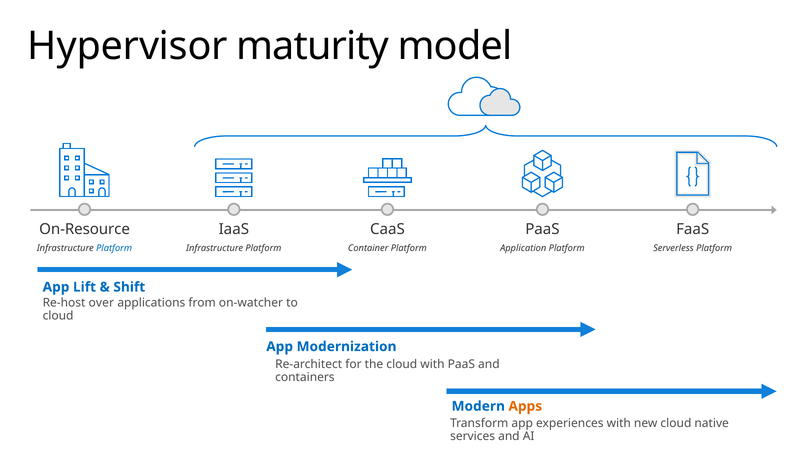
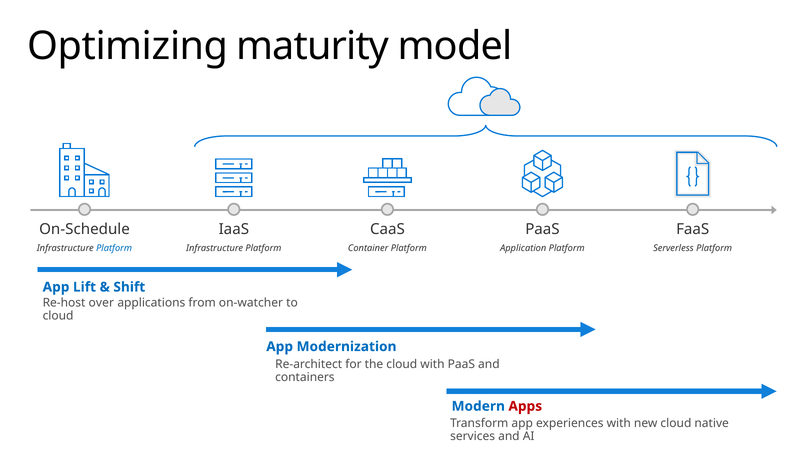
Hypervisor: Hypervisor -> Optimizing (128, 46)
On-Resource: On-Resource -> On-Schedule (84, 229)
Apps colour: orange -> red (525, 406)
